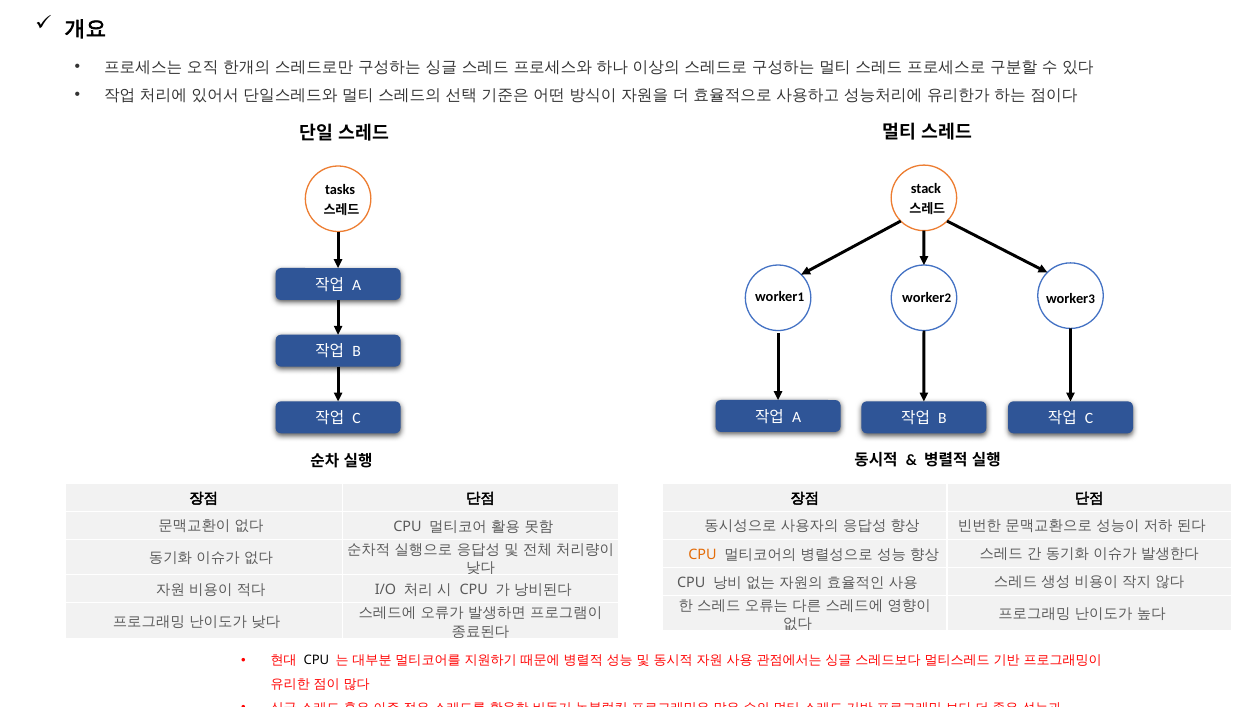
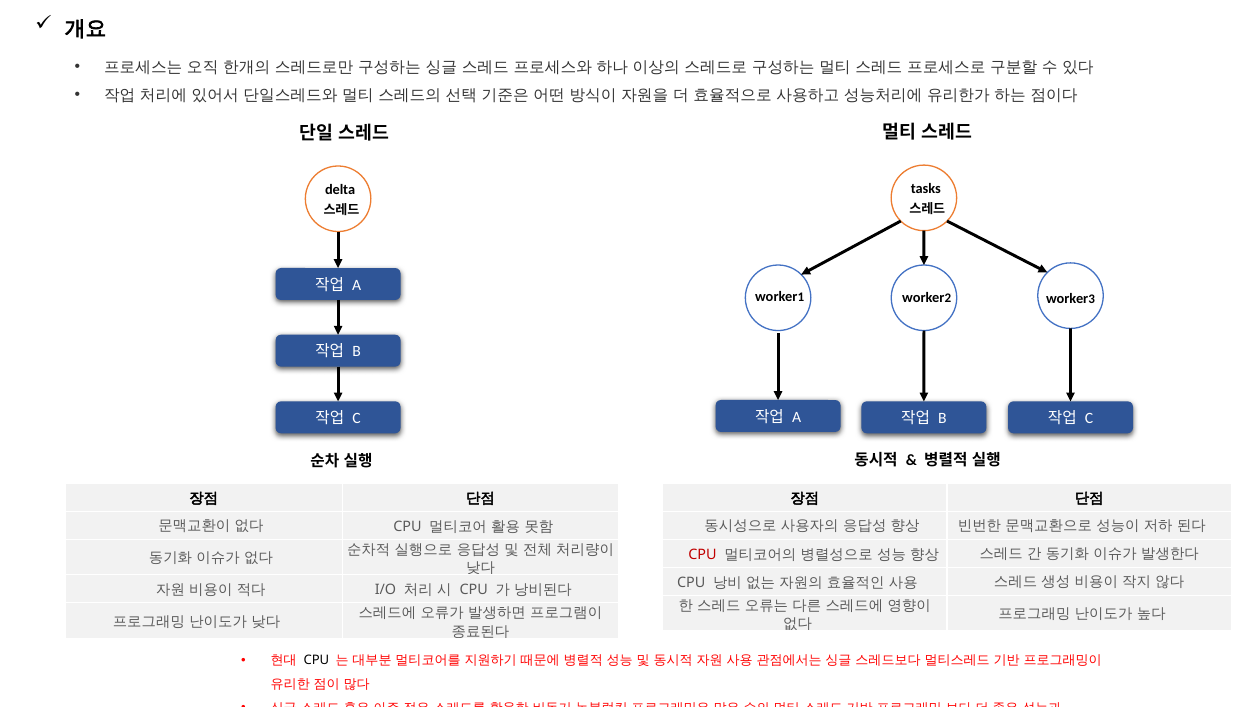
stack: stack -> tasks (926, 189)
tasks: tasks -> delta (340, 189)
CPU colour: orange -> red (702, 554)
